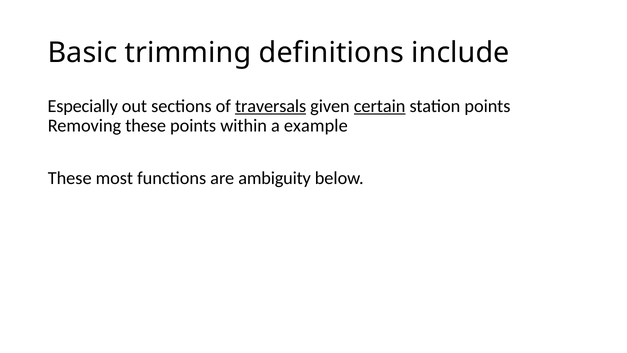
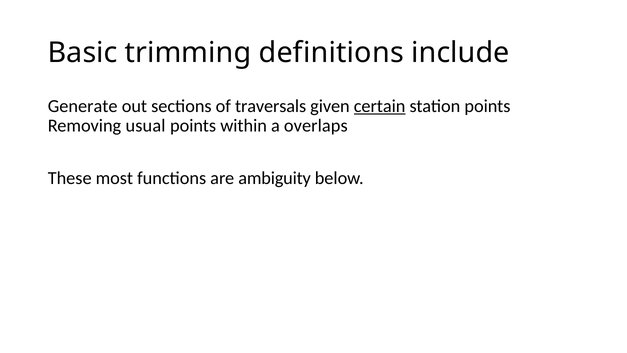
Especially: Especially -> Generate (83, 106)
traversals underline: present -> none (271, 106)
Removing these: these -> usual (146, 126)
example: example -> overlaps (316, 126)
